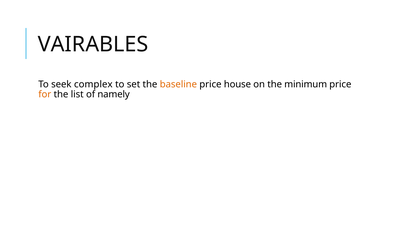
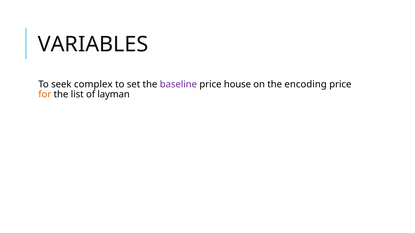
VAIRABLES: VAIRABLES -> VARIABLES (93, 45)
baseline colour: orange -> purple (178, 84)
minimum: minimum -> encoding (306, 84)
namely: namely -> layman (114, 95)
